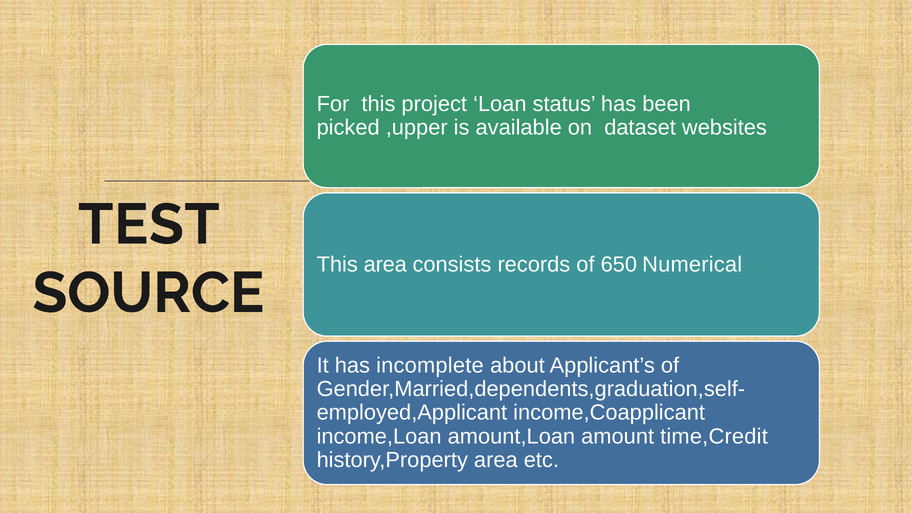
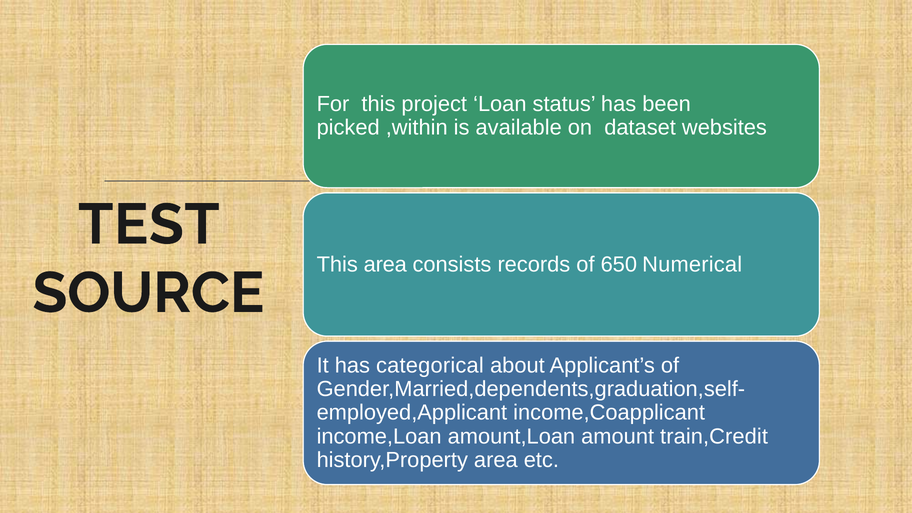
,upper: ,upper -> ,within (417, 128)
incomplete: incomplete -> categorical (430, 366)
time,Credit: time,Credit -> train,Credit (714, 436)
